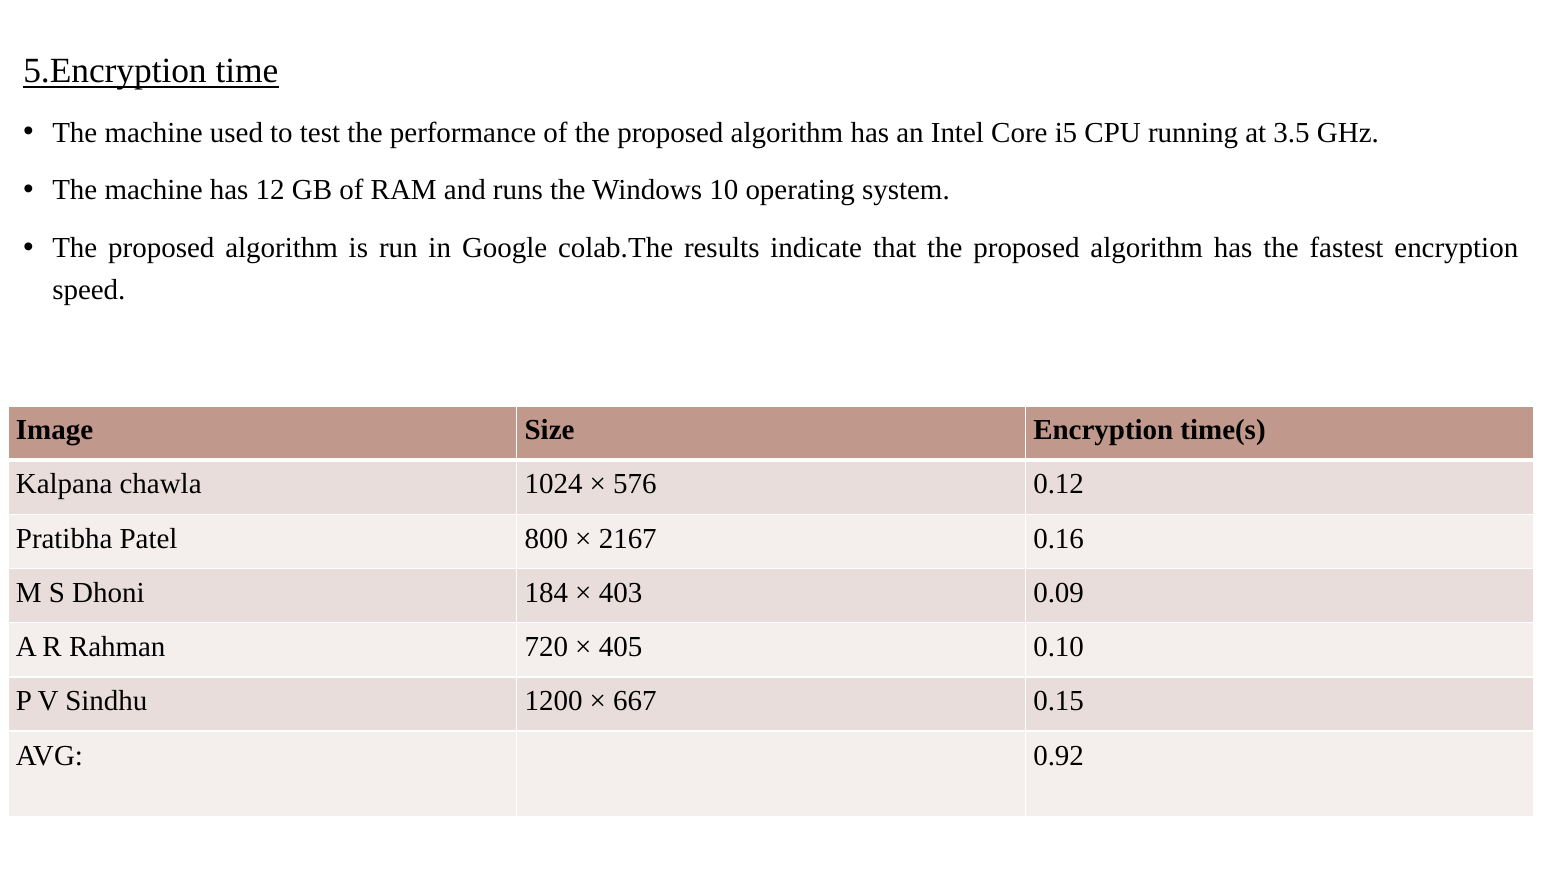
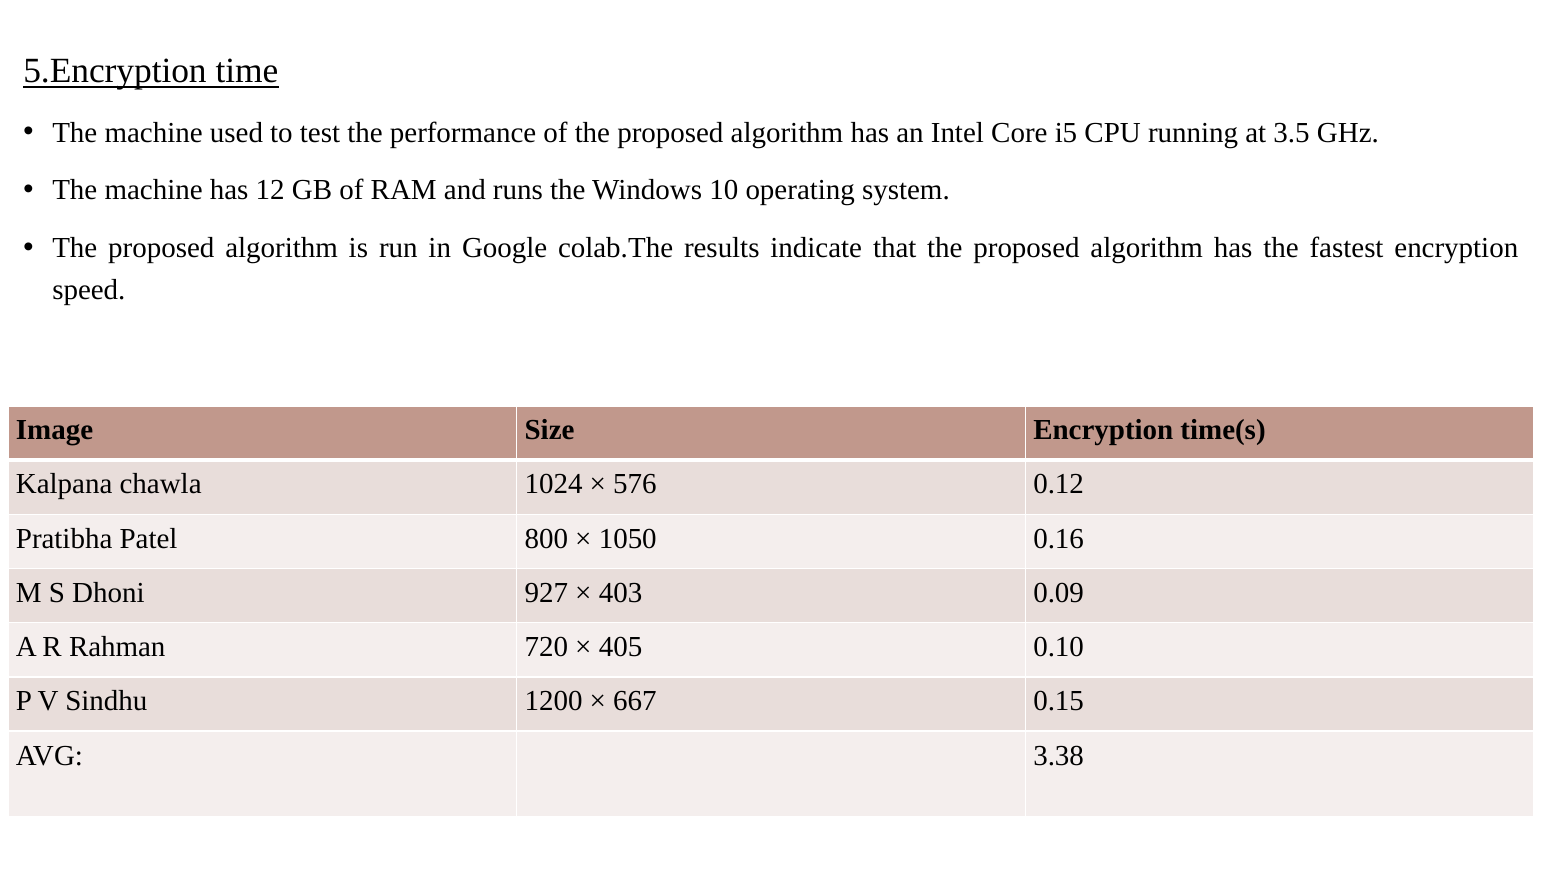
2167: 2167 -> 1050 (628, 538)
184: 184 -> 927 (546, 593)
0.92: 0.92 -> 3.38 (1059, 755)
